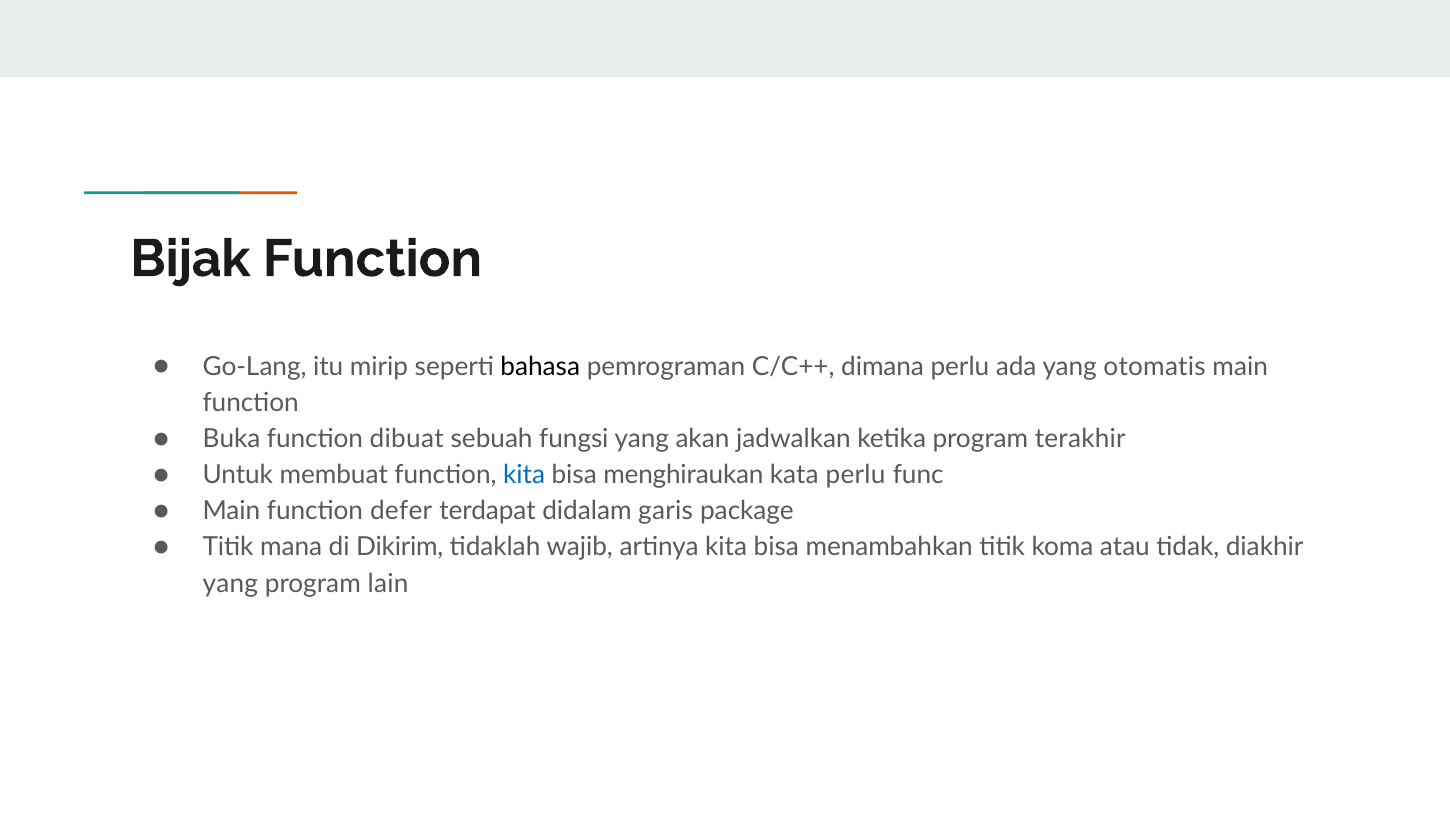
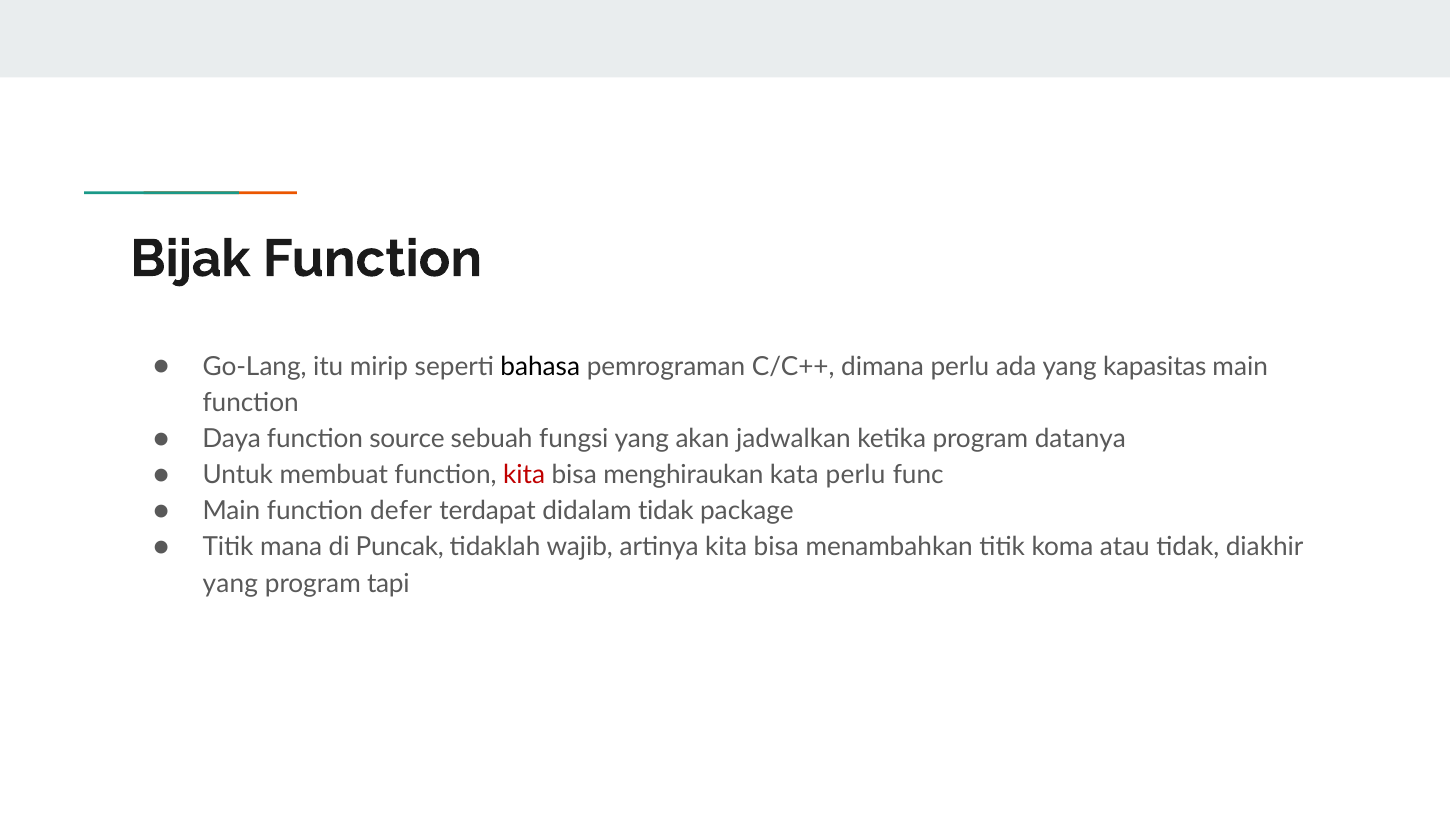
otomatis: otomatis -> kapasitas (1155, 366)
Buka: Buka -> Daya (232, 439)
dibuat: dibuat -> source (407, 439)
terakhir: terakhir -> datanya (1080, 439)
kita colour: blue -> red (524, 475)
didalam garis: garis -> tidak (666, 511)
Dikirim: Dikirim -> Puncak (400, 547)
lain: lain -> tapi (388, 583)
